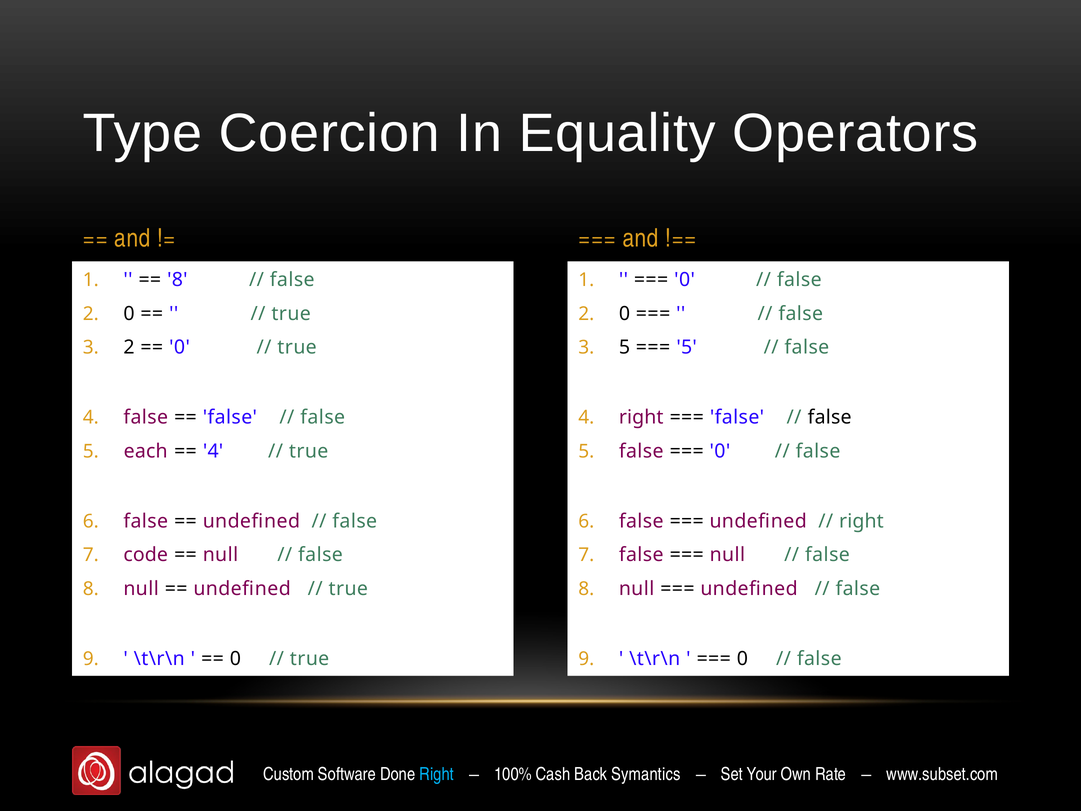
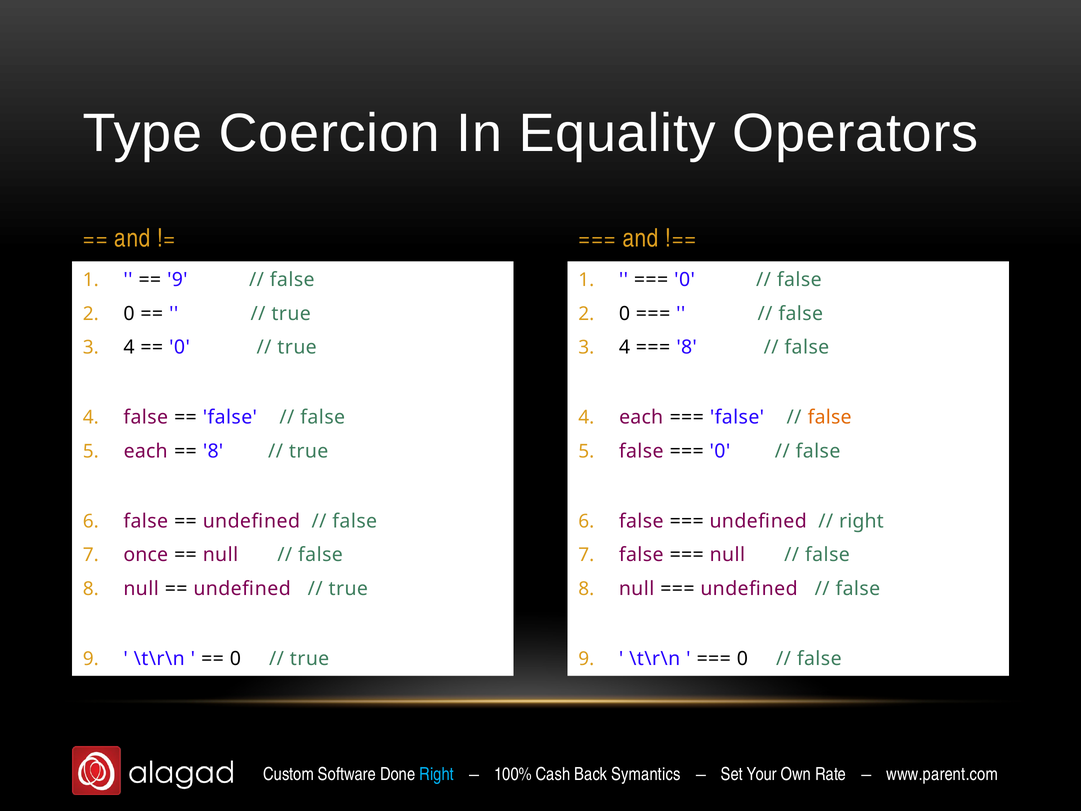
8: 8 -> 9 (177, 280)
2: 2 -> 4 (129, 347)
5: 5 -> 4 (624, 347)
5: 5 -> 8 (687, 347)
right: right -> each (641, 417)
false colour: black -> orange (830, 417)
4: 4 -> 8 (213, 451)
code: code -> once (146, 555)
www.subset.com: www.subset.com -> www.parent.com (942, 774)
